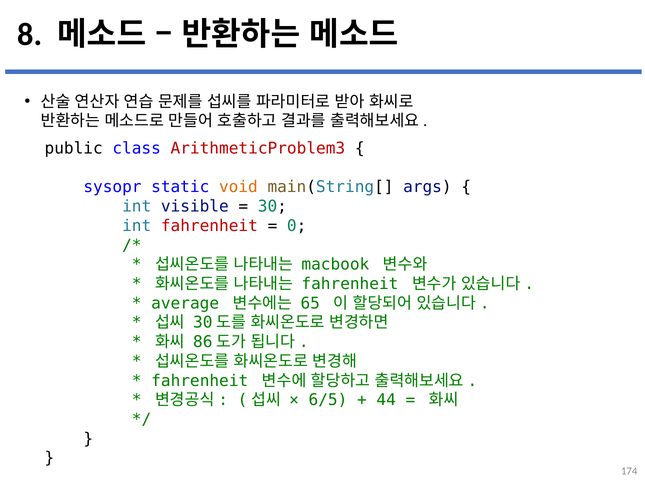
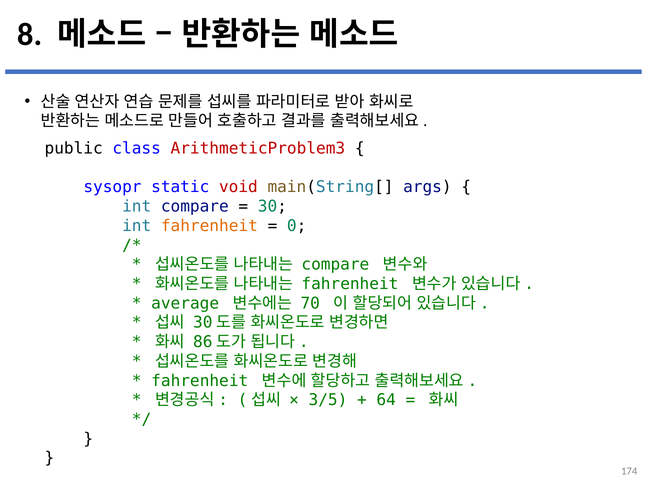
void colour: orange -> red (238, 187)
int visible: visible -> compare (195, 206)
fahrenheit colour: red -> orange (209, 226)
macbook: macbook -> compare (335, 264)
65: 65 -> 70 (310, 303)
6/5: 6/5 -> 3/5 (328, 400)
44: 44 -> 64 (386, 400)
